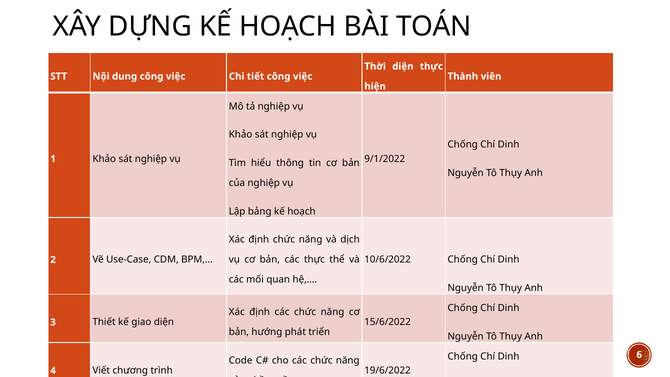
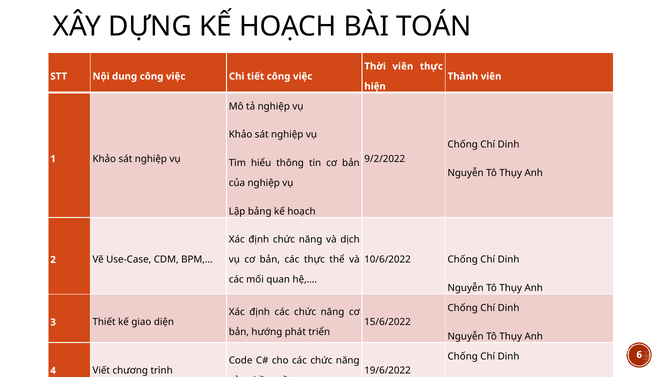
Thời diện: diện -> viên (403, 66)
9/1/2022: 9/1/2022 -> 9/2/2022 (385, 159)
